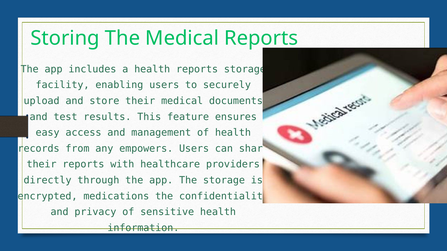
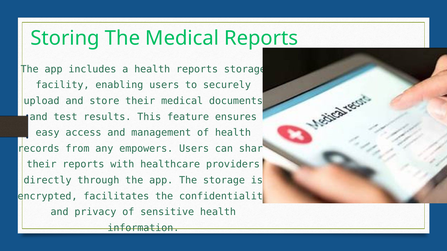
medications: medications -> facilitates (116, 196)
